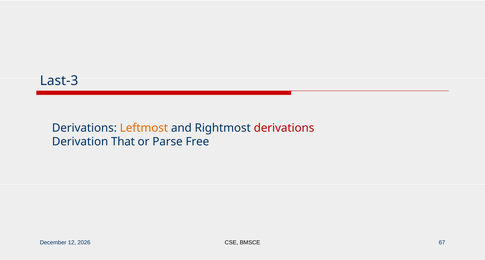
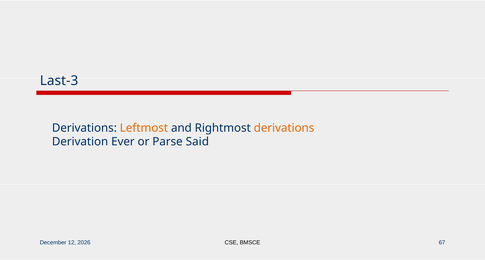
derivations colour: red -> orange (284, 128)
That: That -> Ever (123, 141)
Free: Free -> Said (197, 141)
